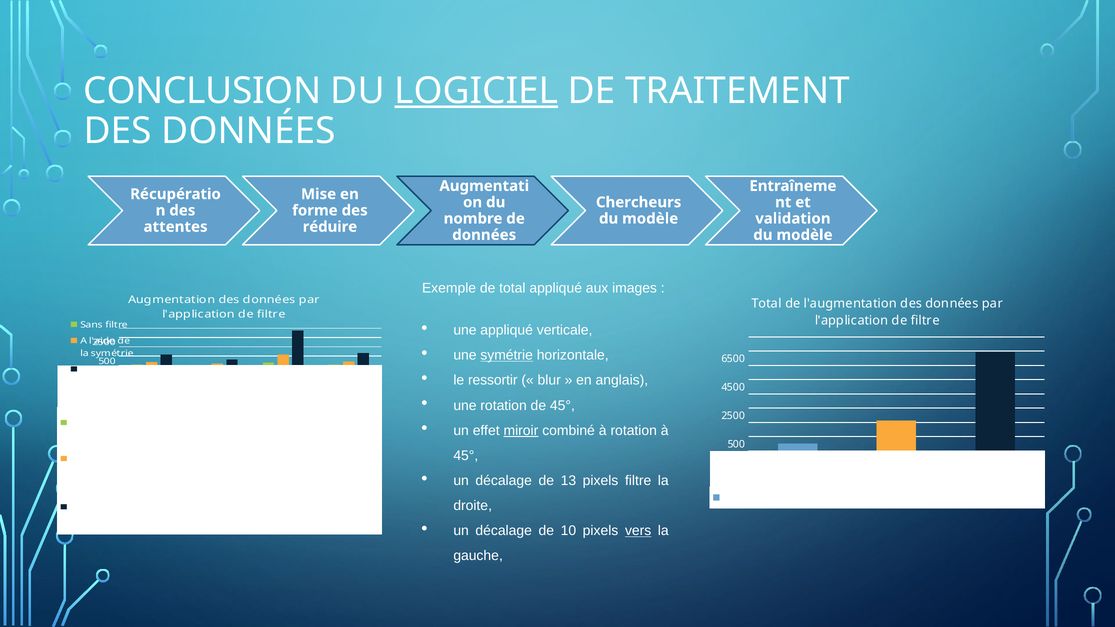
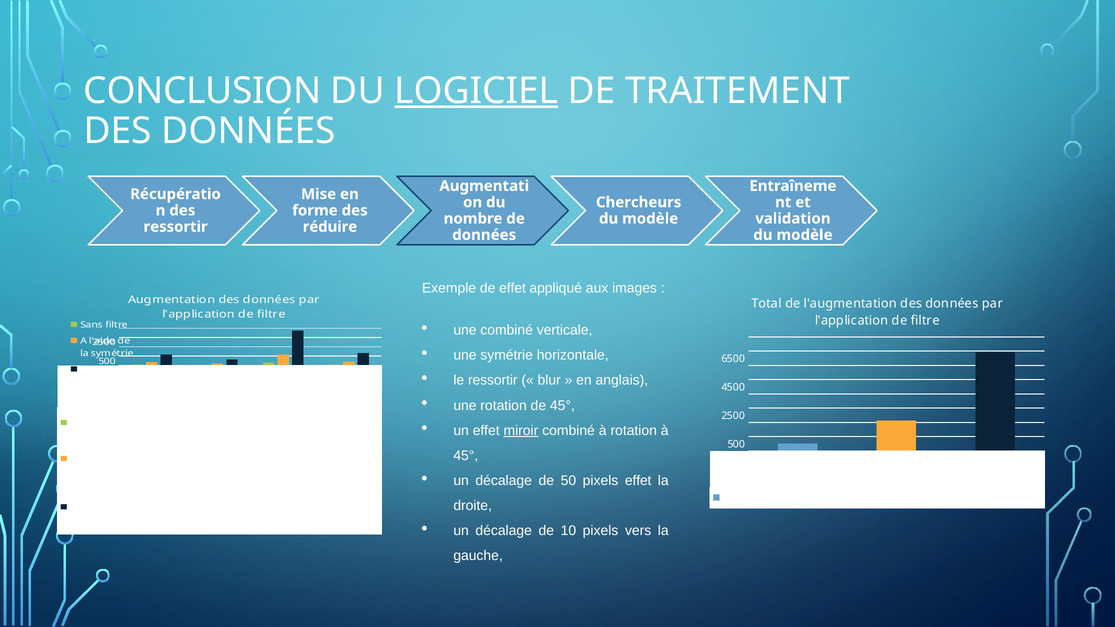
attentes: attentes -> ressortir (176, 227)
de total: total -> effet (512, 288)
une appliqué: appliqué -> combiné (507, 330)
symétrie underline: present -> none (507, 355)
13: 13 -> 50 (568, 481)
pixels filtre: filtre -> effet (638, 481)
vers underline: present -> none (638, 531)
